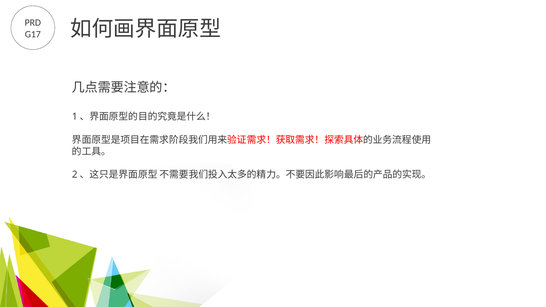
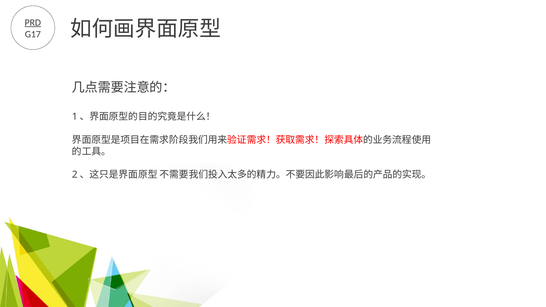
PRD underline: none -> present (33, 23)
